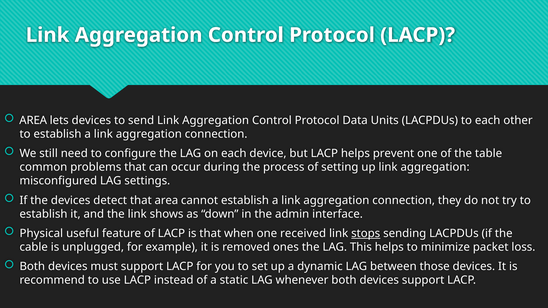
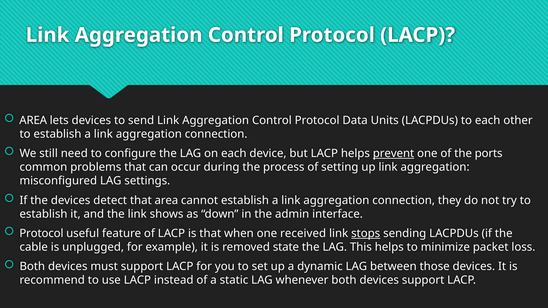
prevent underline: none -> present (394, 154)
table: table -> ports (489, 154)
Physical: Physical -> Protocol (41, 234)
ones: ones -> state (286, 247)
